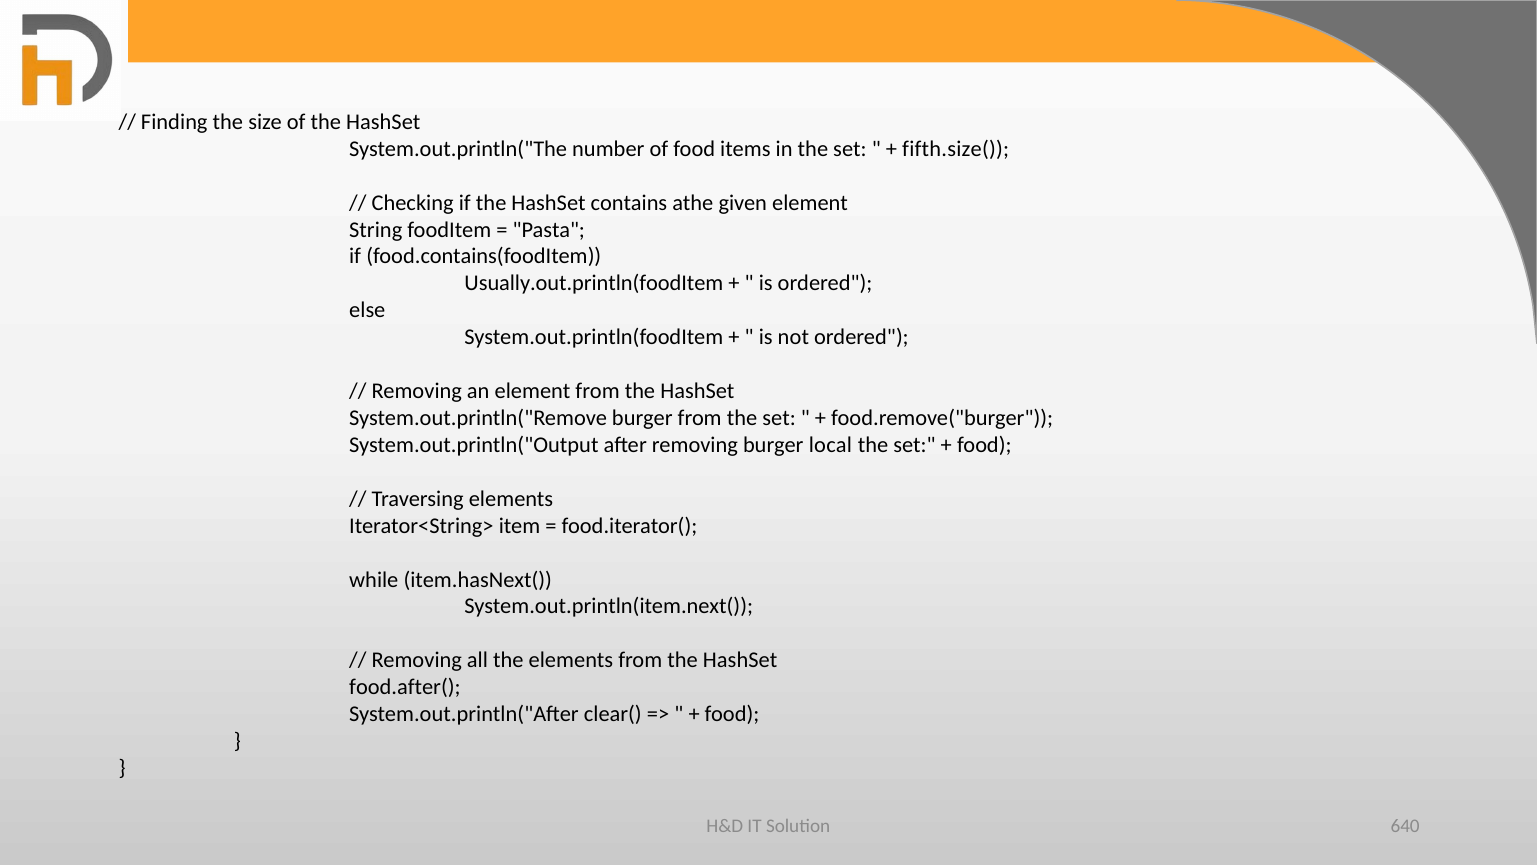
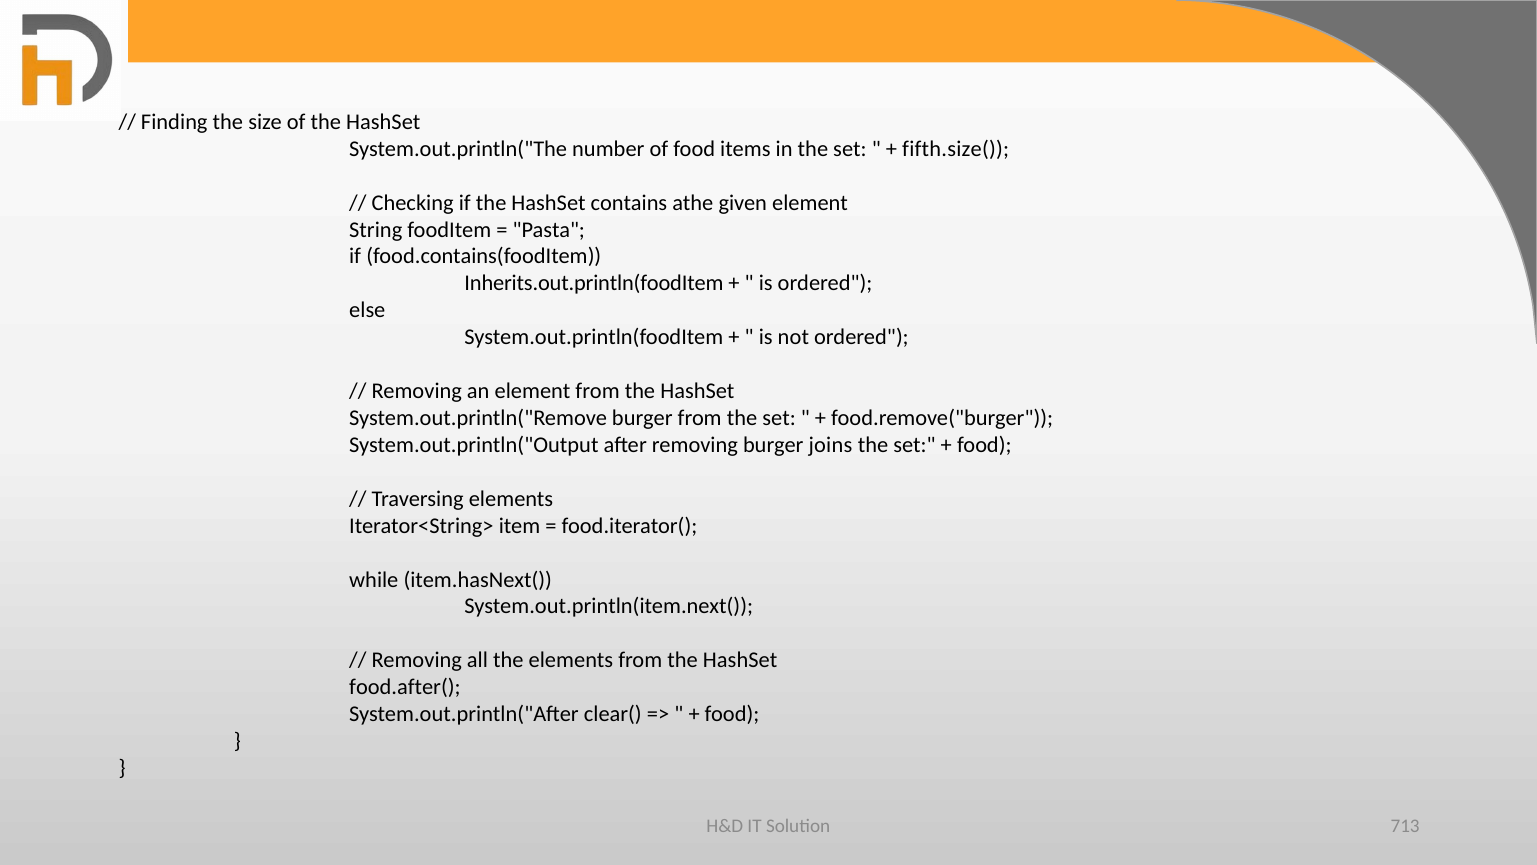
Usually.out.println(foodItem: Usually.out.println(foodItem -> Inherits.out.println(foodItem (594, 283)
local: local -> joins (830, 445)
640: 640 -> 713 (1405, 825)
